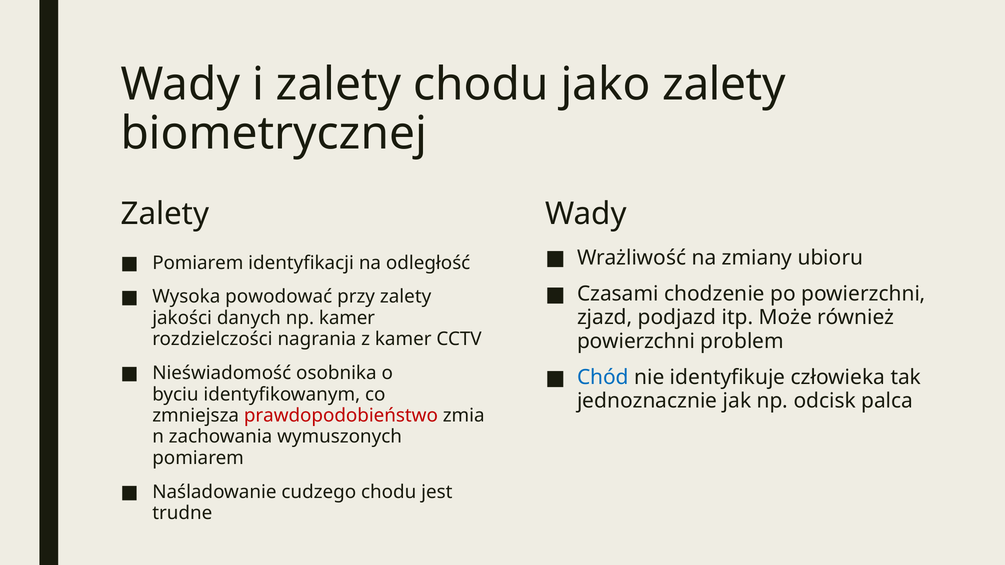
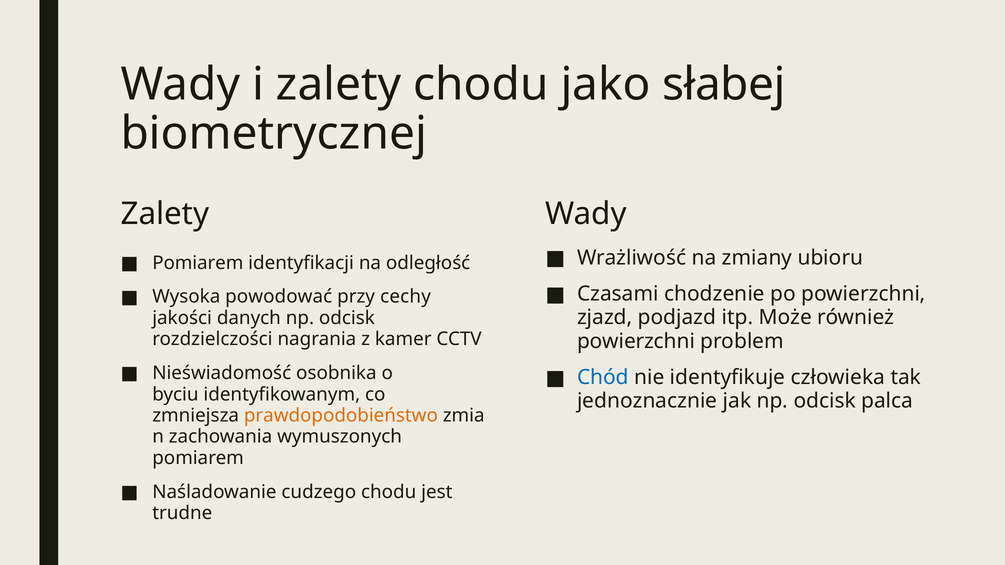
jako zalety: zalety -> słabej (724, 84)
przy zalety: zalety -> cechy (406, 297)
danych np kamer: kamer -> odcisk (347, 318)
prawdopodobieństwo colour: red -> orange (341, 416)
